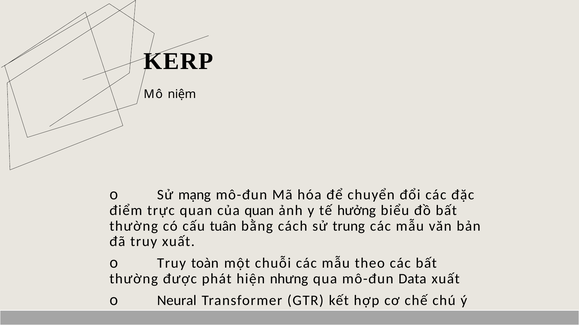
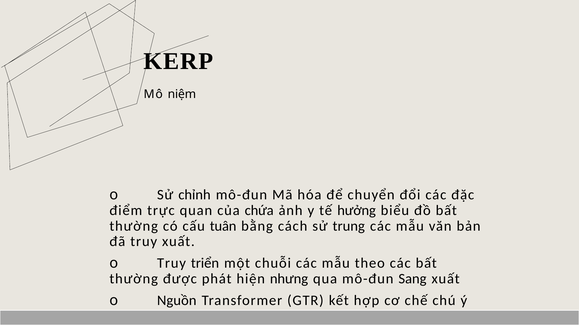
mạng: mạng -> chỉnh (194, 195)
của quan: quan -> chứa (259, 211)
toàn: toàn -> triển (205, 264)
Data: Data -> Sang (412, 279)
Neural: Neural -> Nguồn (177, 301)
